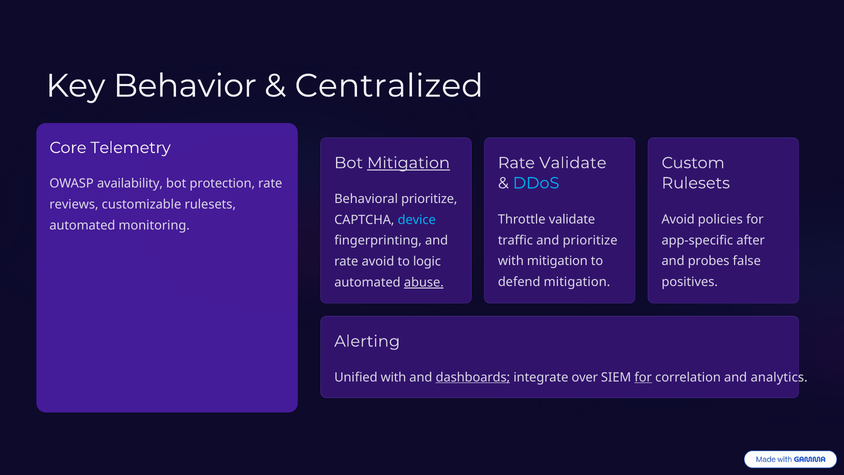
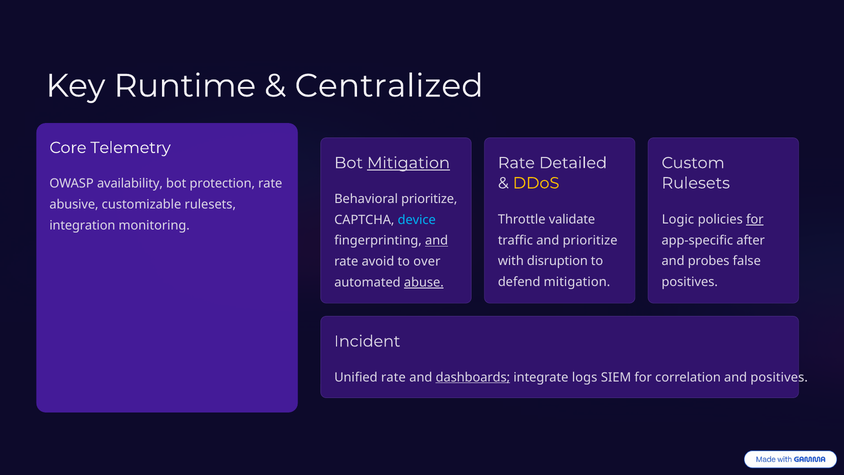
Behavior: Behavior -> Runtime (185, 86)
Rate Validate: Validate -> Detailed (573, 163)
DDoS colour: light blue -> yellow (536, 183)
reviews: reviews -> abusive (74, 205)
Avoid: Avoid -> Logic (678, 219)
for underline: none -> present (755, 219)
automated: automated -> integration (82, 225)
and underline: none -> present (437, 241)
with mitigation: mitigation -> disruption (557, 261)
logic: logic -> over (427, 261)
Alerting: Alerting -> Incident (367, 341)
Unified with: with -> rate (393, 377)
over: over -> logs (585, 377)
for underline: present -> none (643, 377)
and analytics: analytics -> positives (779, 377)
